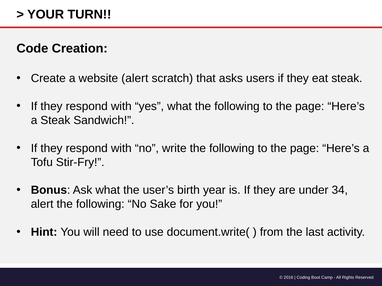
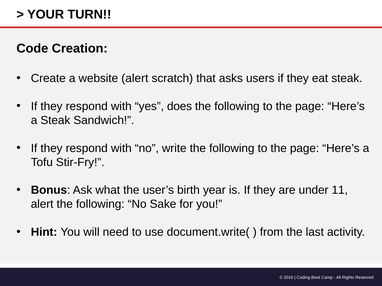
yes what: what -> does (180, 106)
34: 34 -> 11 (340, 190)
